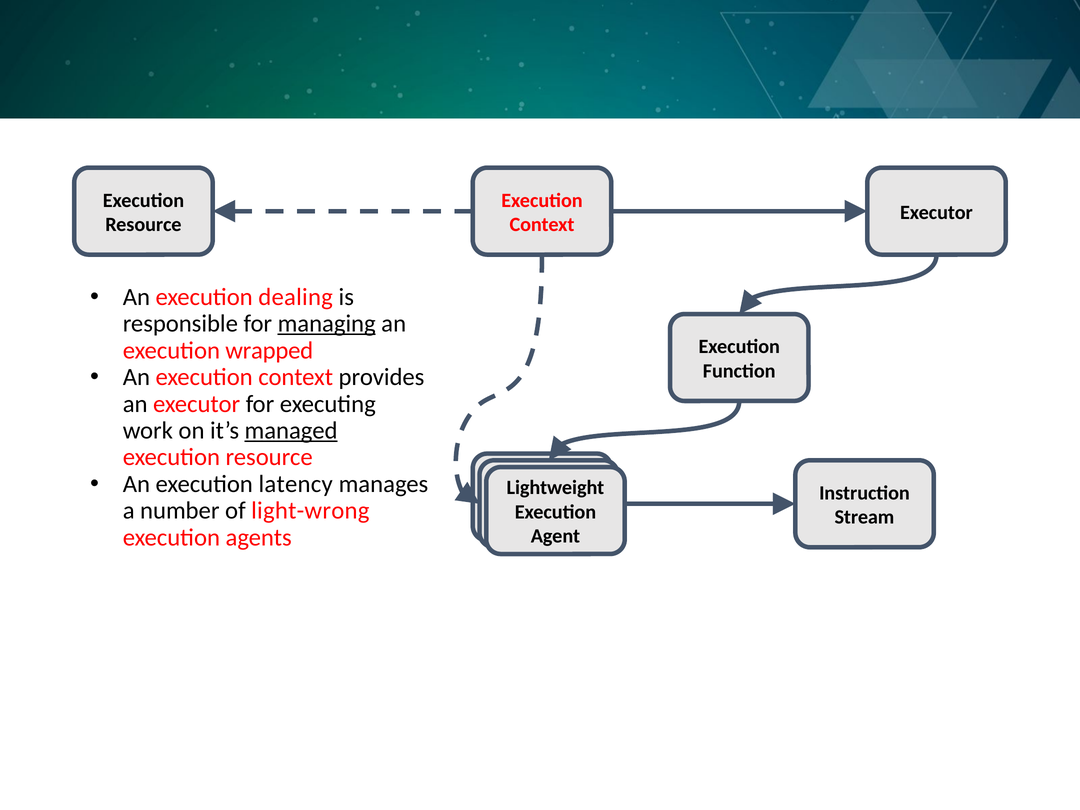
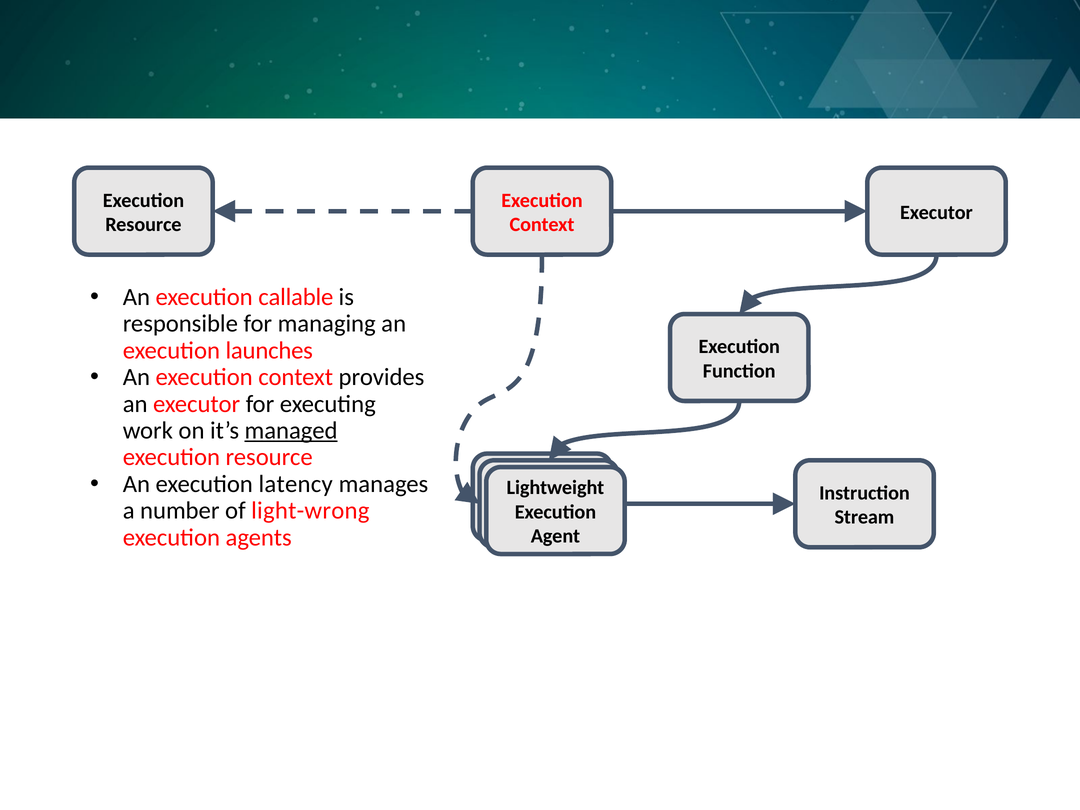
dealing: dealing -> callable (296, 297)
managing underline: present -> none (327, 324)
wrapped: wrapped -> launches (269, 350)
